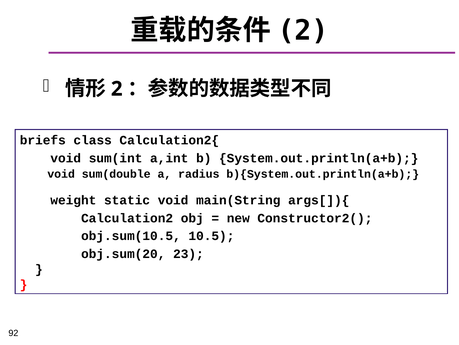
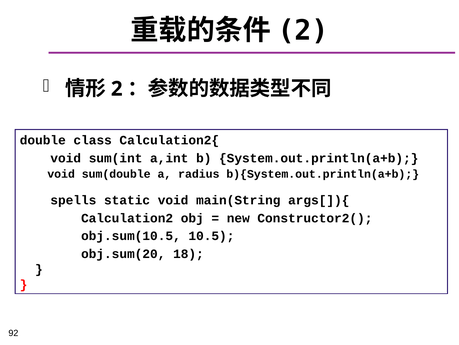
briefs: briefs -> double (43, 140)
weight: weight -> spells (73, 200)
23: 23 -> 18 (188, 253)
